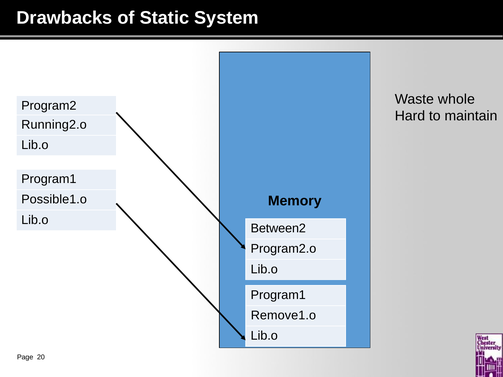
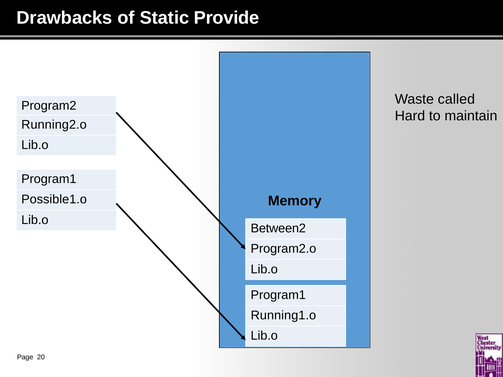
System: System -> Provide (227, 18)
whole: whole -> called (456, 99)
Remove1.o: Remove1.o -> Running1.o (283, 316)
